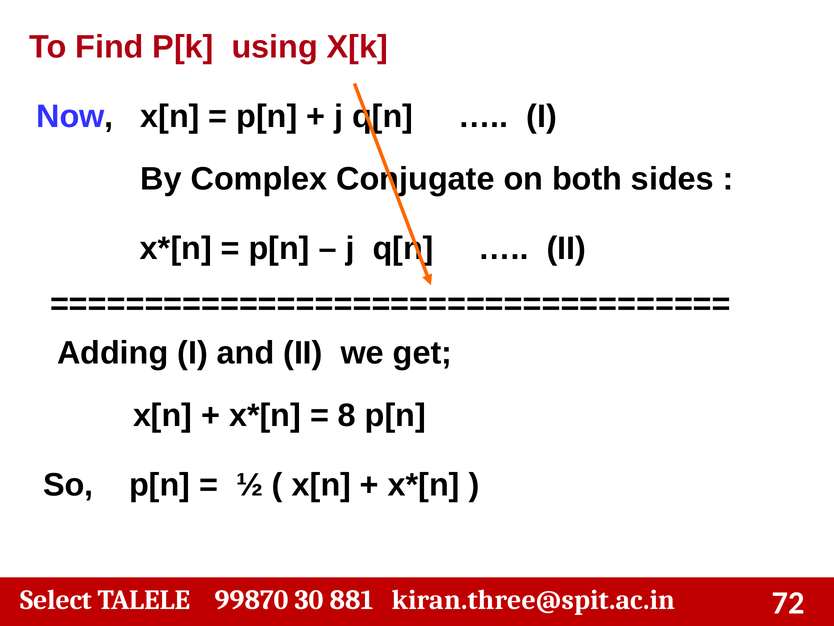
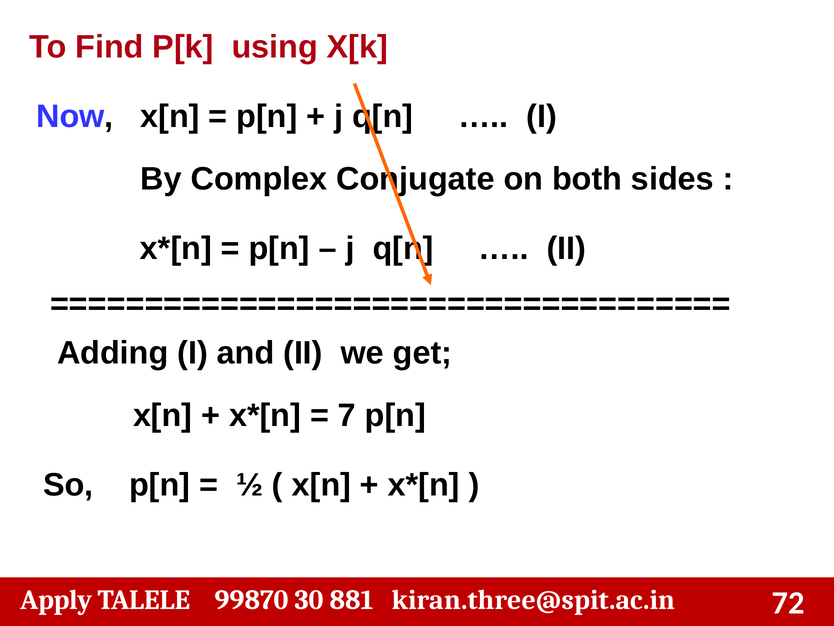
8: 8 -> 7 (347, 415)
Select: Select -> Apply (56, 600)
